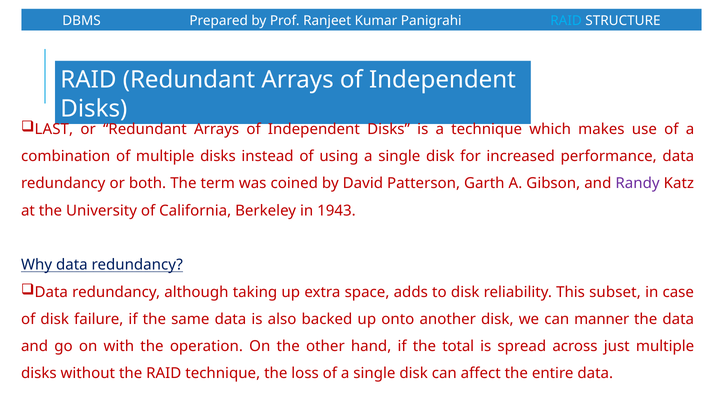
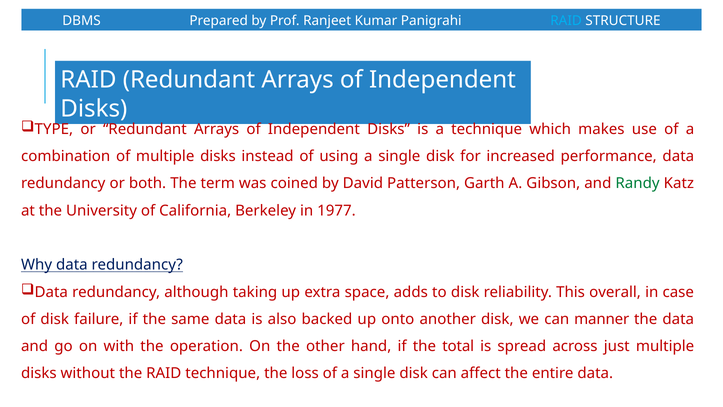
LAST: LAST -> TYPE (54, 129)
Randy colour: purple -> green (638, 183)
1943: 1943 -> 1977 (336, 210)
subset: subset -> overall (615, 292)
